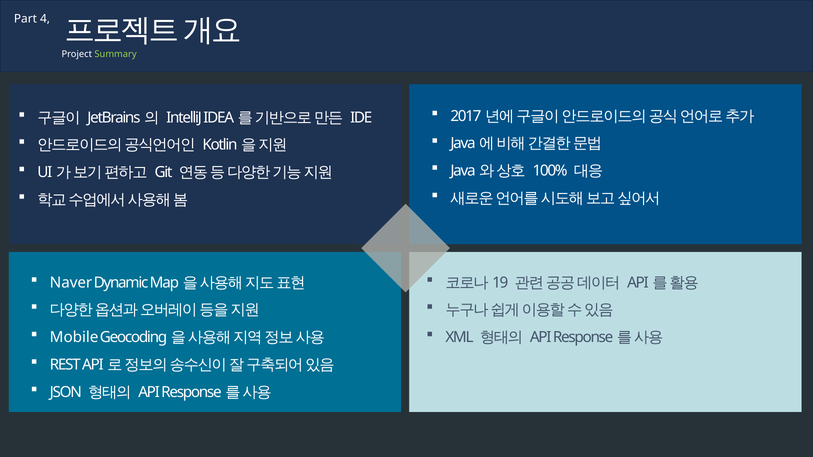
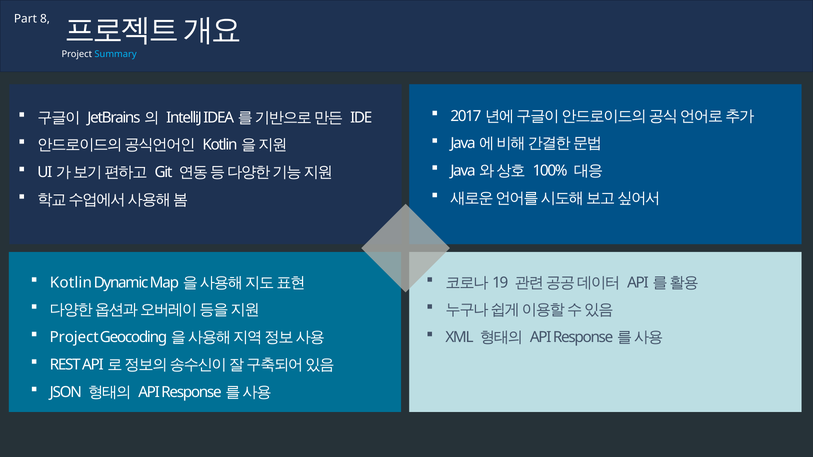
4: 4 -> 8 (45, 19)
Summary colour: light green -> light blue (116, 54)
Naver: Naver -> Kotlin (71, 283)
Mobile: Mobile -> Project (74, 338)
